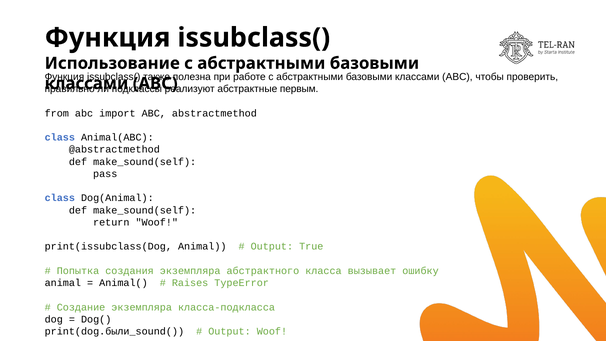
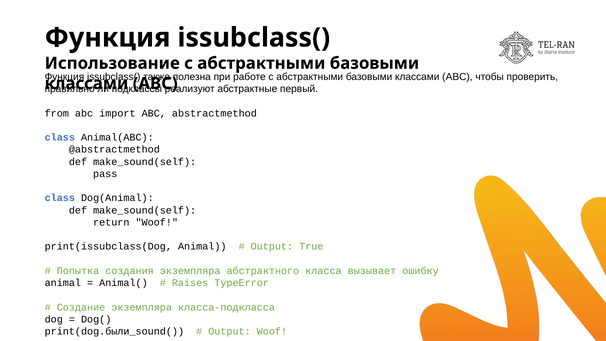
первым: первым -> первый (299, 89)
